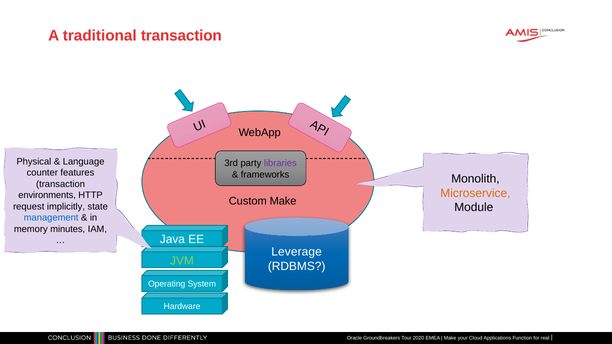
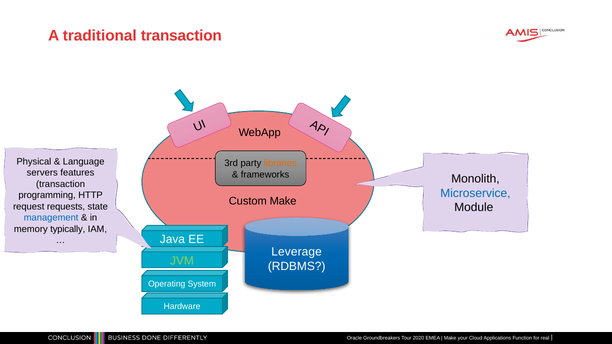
libraries colour: purple -> orange (280, 163)
counter: counter -> servers (42, 173)
Microservice colour: orange -> blue (475, 193)
environments: environments -> programming (47, 195)
implicitly: implicitly -> requests (66, 207)
minutes: minutes -> typically (68, 229)
